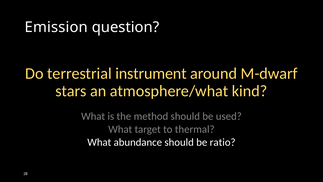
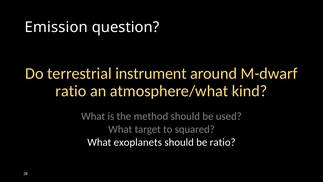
stars: stars -> ratio (71, 91)
thermal: thermal -> squared (195, 129)
abundance: abundance -> exoplanets (138, 142)
